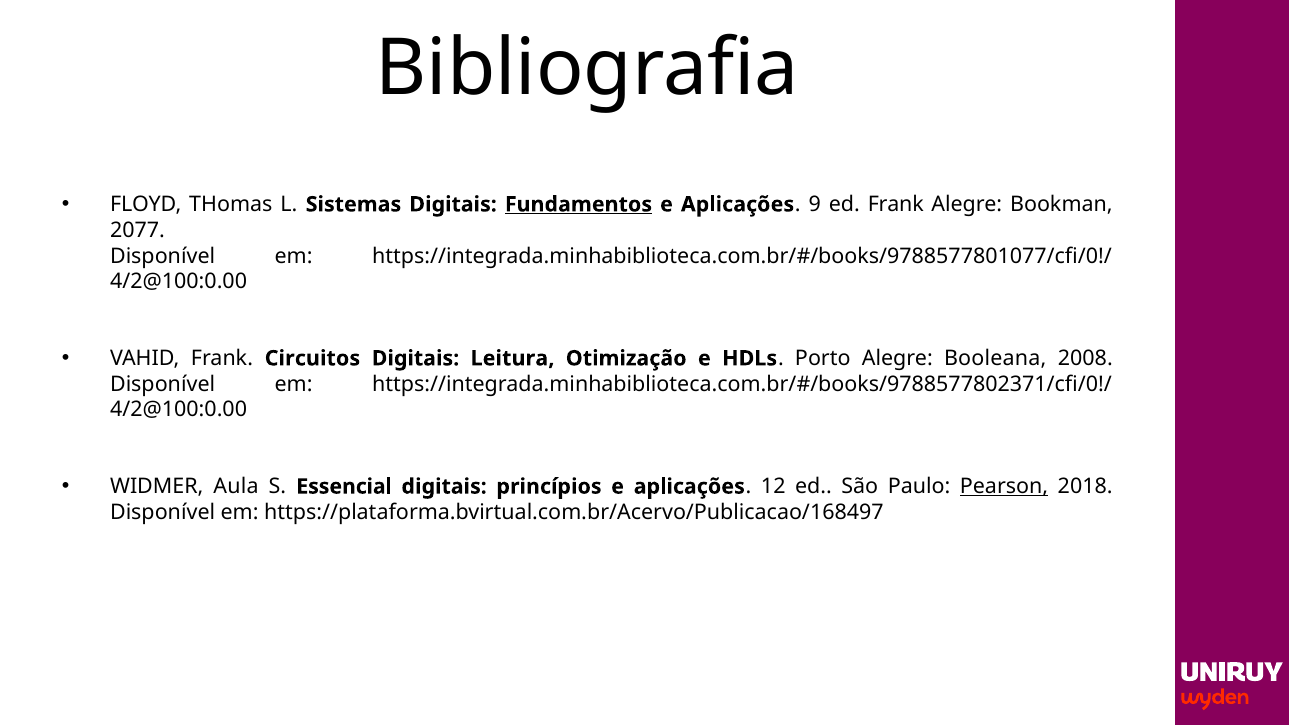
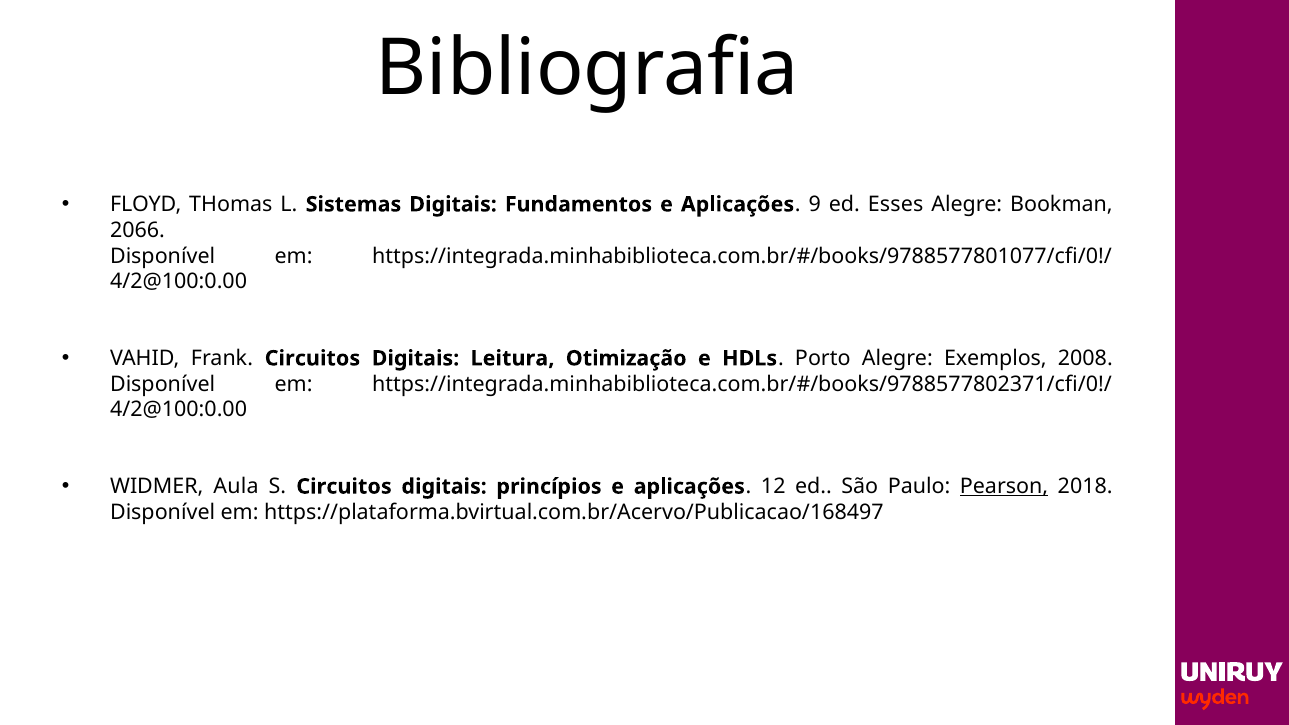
Fundamentos underline: present -> none (578, 204)
ed Frank: Frank -> Esses (896, 204)
2077: 2077 -> 2066 (137, 230)
Booleana: Booleana -> Exemplos (995, 358)
S Essencial: Essencial -> Circuitos (344, 487)
